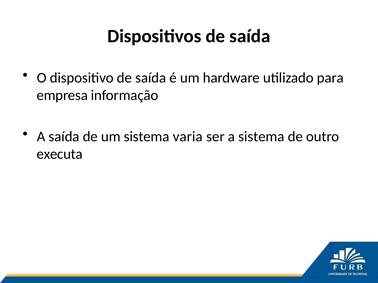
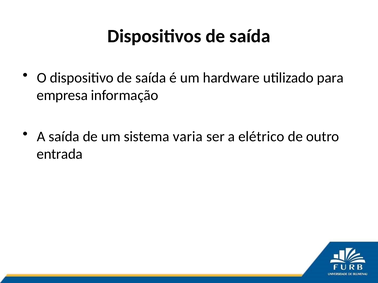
a sistema: sistema -> elétrico (261, 137)
executa: executa -> entrada (60, 154)
